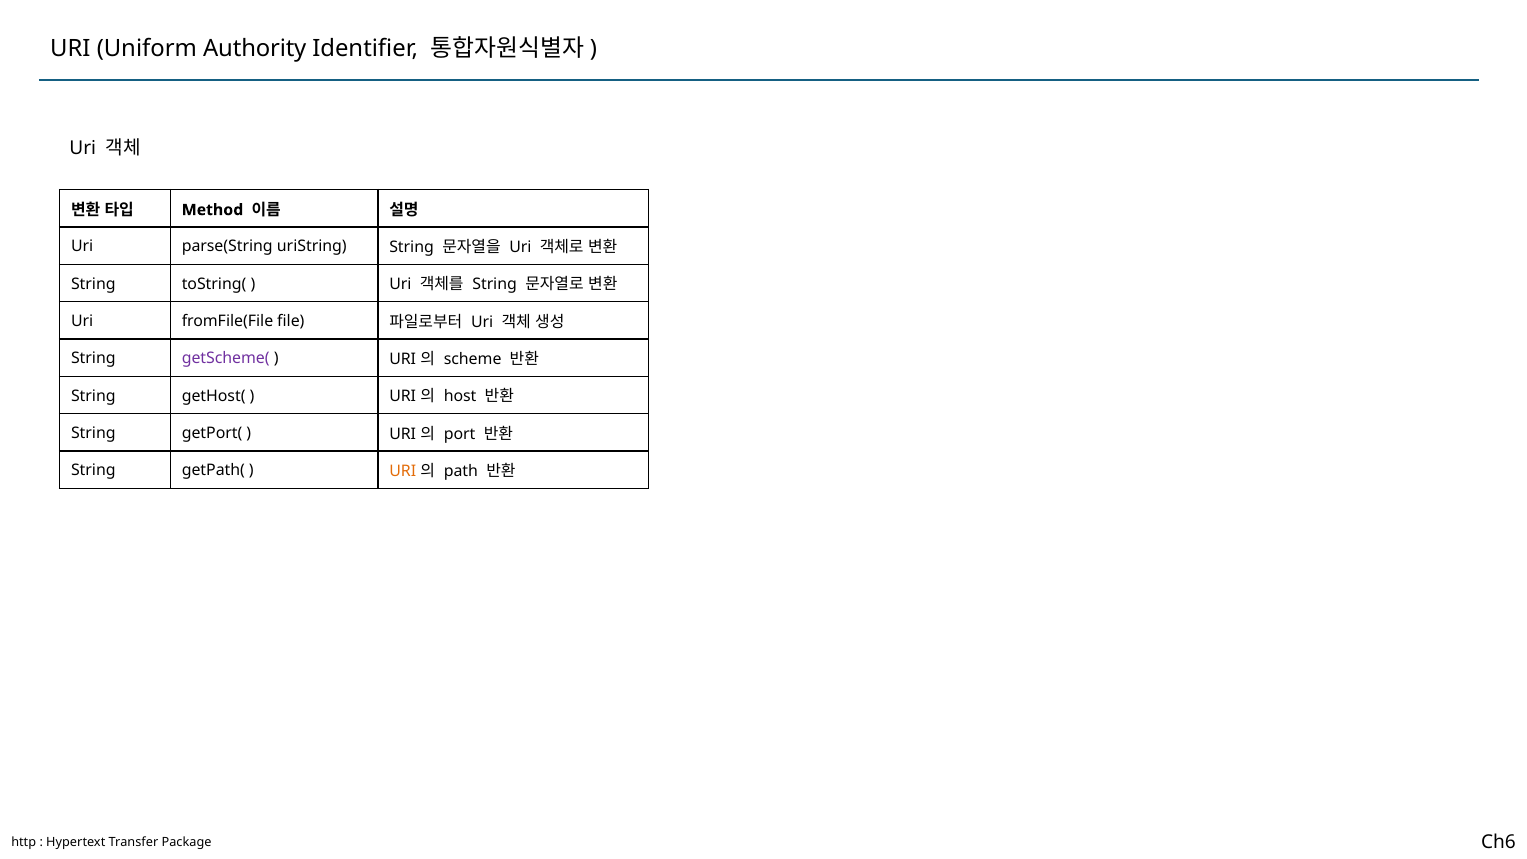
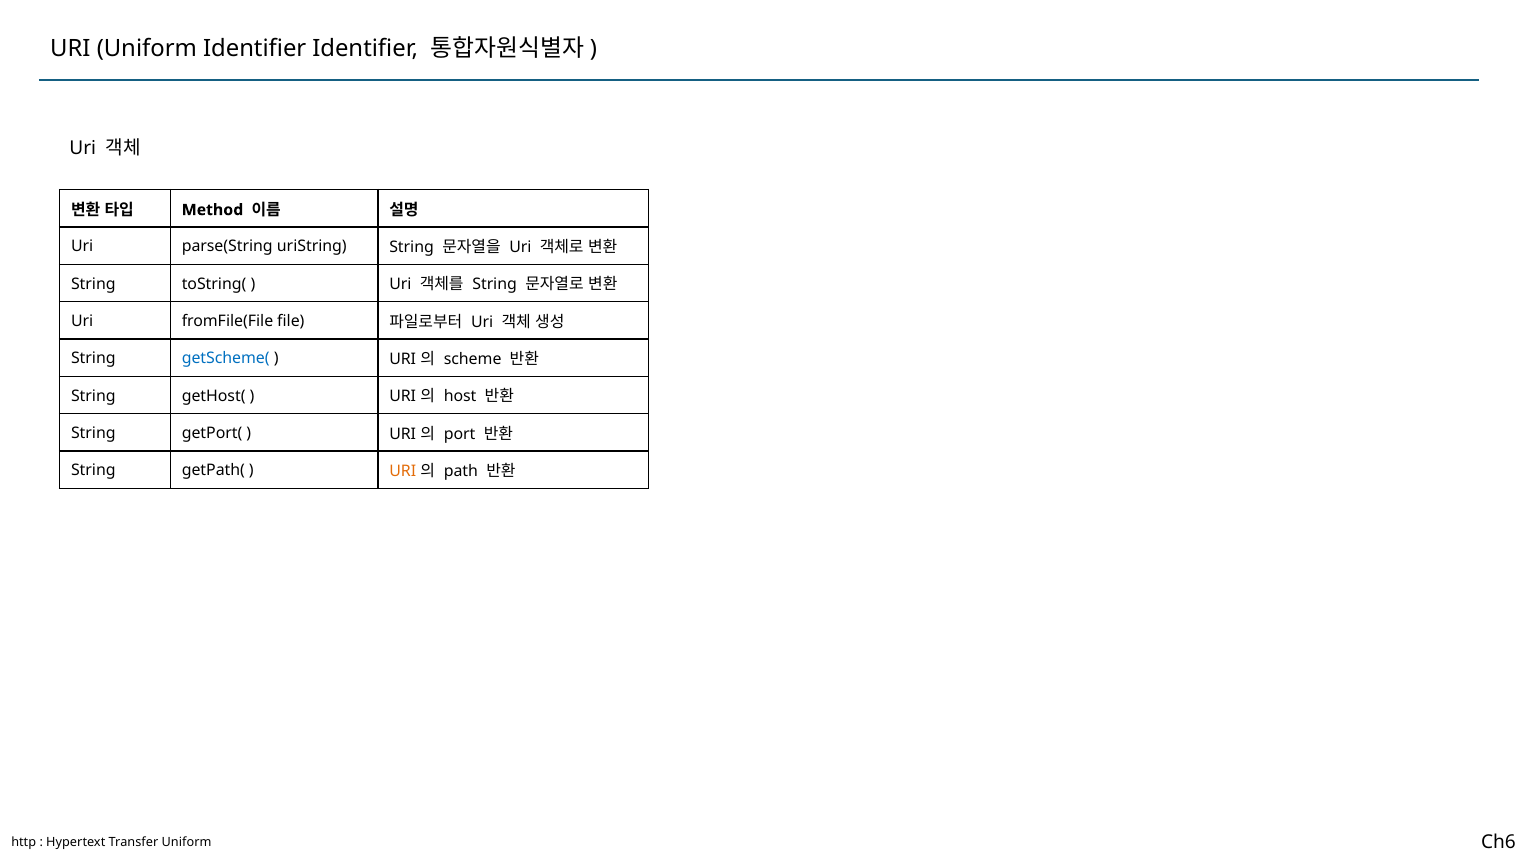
Uniform Authority: Authority -> Identifier (255, 48)
getScheme( colour: purple -> blue (226, 359)
Transfer Package: Package -> Uniform (187, 842)
